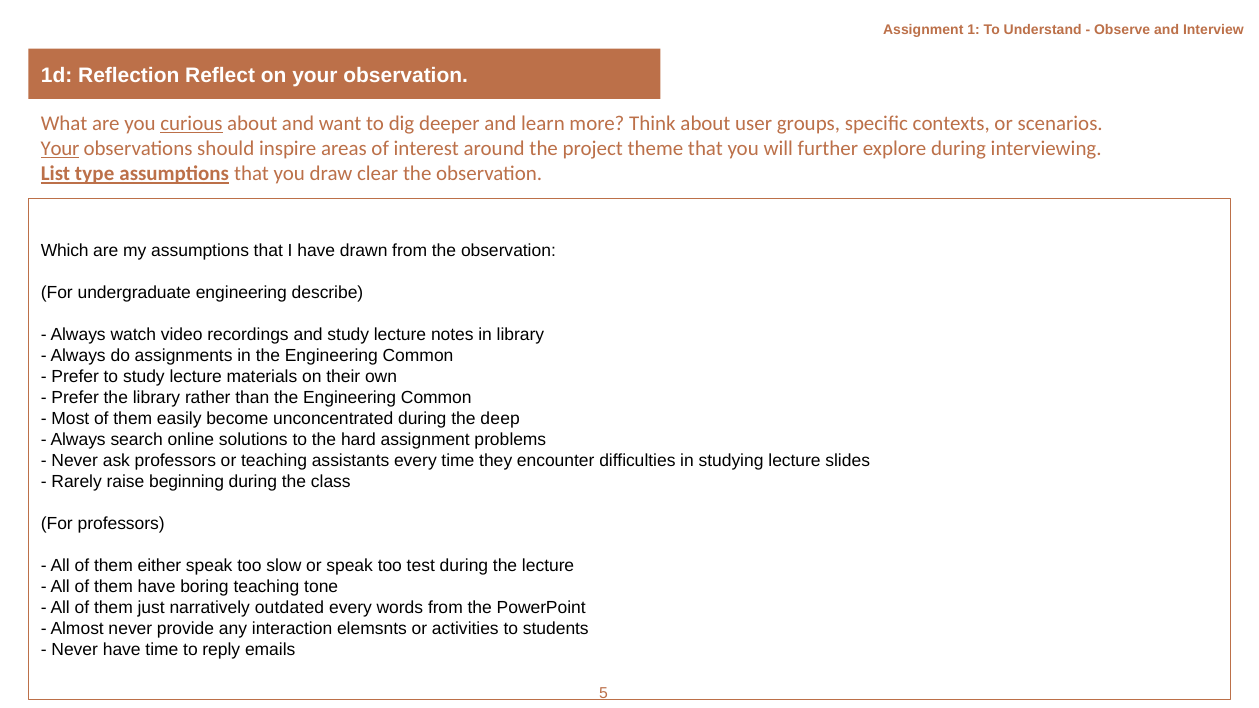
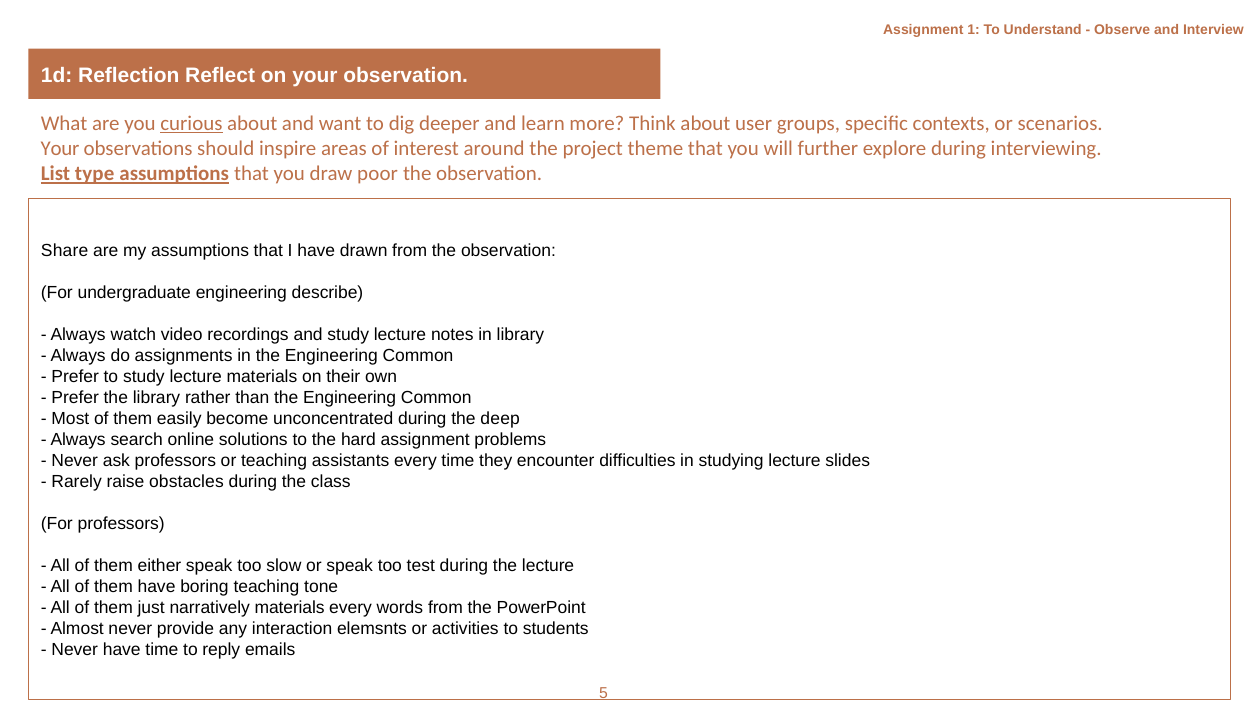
Your underline: present -> none (60, 149)
clear: clear -> poor (378, 174)
Which: Which -> Share (65, 251)
beginning: beginning -> obstacles (186, 482)
narratively outdated: outdated -> materials (290, 608)
